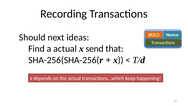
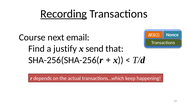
Recording underline: none -> present (64, 14)
Should: Should -> Course (32, 37)
ideas: ideas -> email (78, 37)
a actual: actual -> justify (65, 49)
